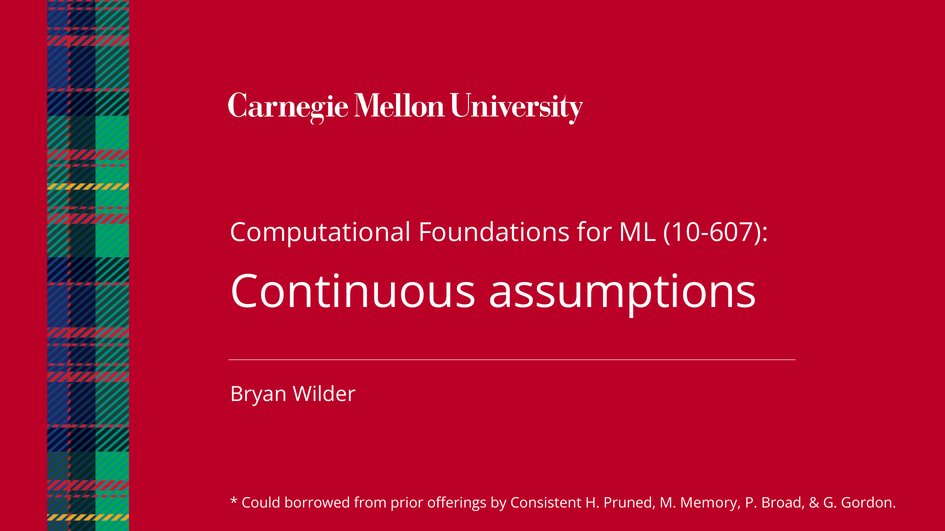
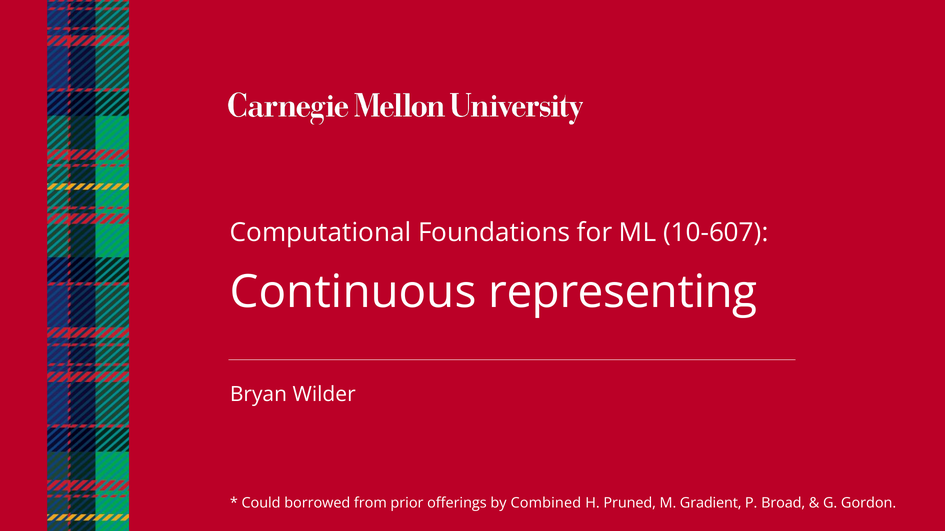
assumptions: assumptions -> representing (623, 292)
Consistent: Consistent -> Combined (546, 504)
Memory: Memory -> Gradient (711, 504)
